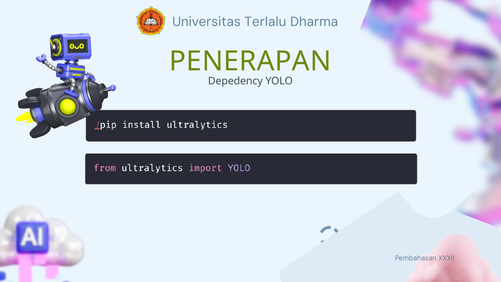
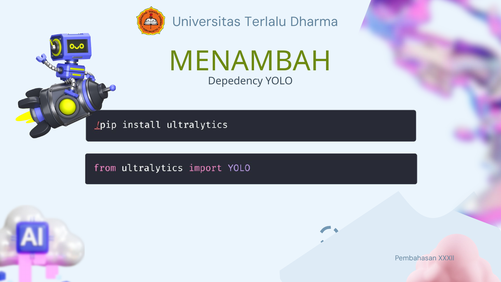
PENERAPAN: PENERAPAN -> MENAMBAH (250, 61)
